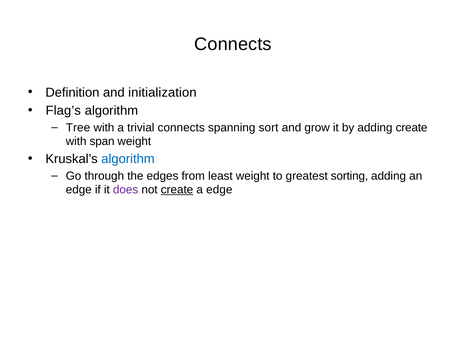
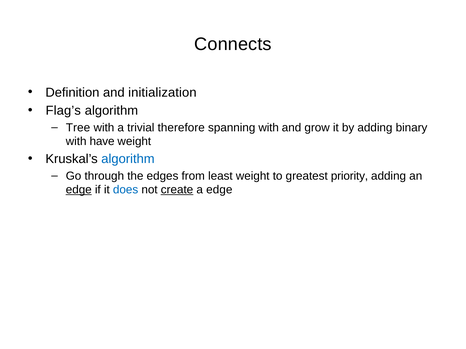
trivial connects: connects -> therefore (181, 128)
spanning sort: sort -> with (269, 128)
adding create: create -> binary (412, 128)
span: span -> have (102, 142)
sorting: sorting -> priority (349, 176)
edge underline: none -> present (79, 190)
does colour: purple -> blue (126, 190)
